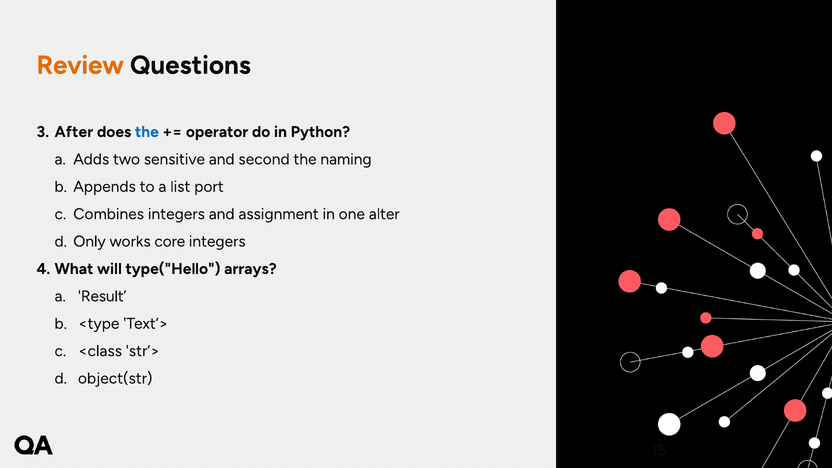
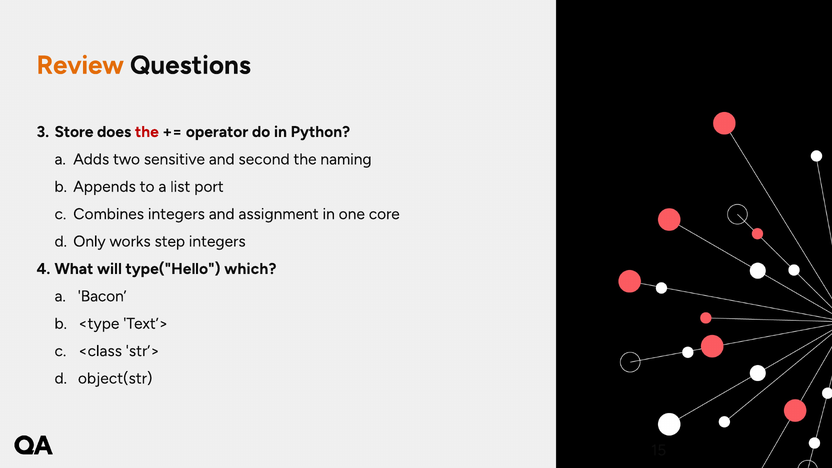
After: After -> Store (74, 132)
the colour: blue -> red (147, 132)
alter: alter -> core (384, 214)
core: core -> step (170, 241)
arrays: arrays -> which (250, 269)
Result: Result -> Bacon (102, 296)
